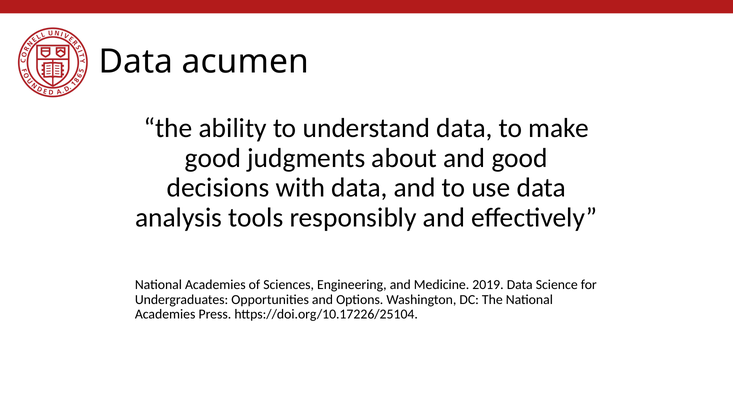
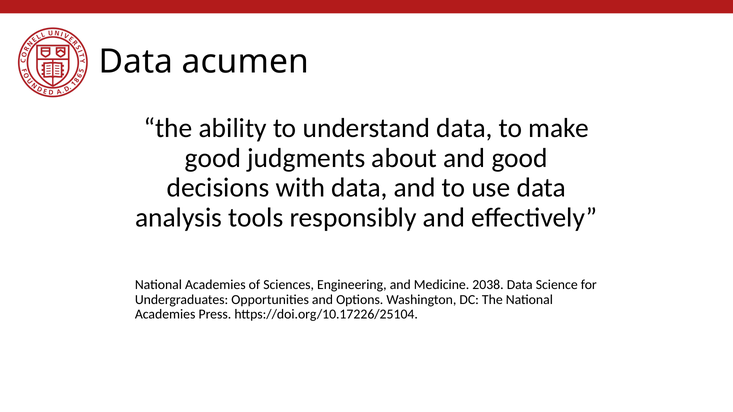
2019: 2019 -> 2038 (488, 285)
